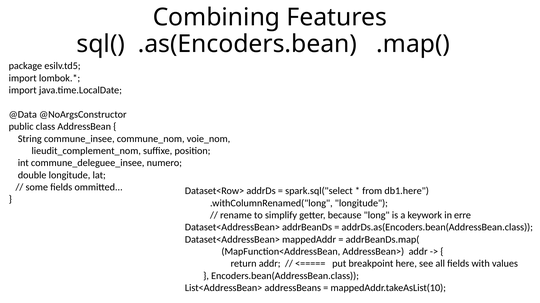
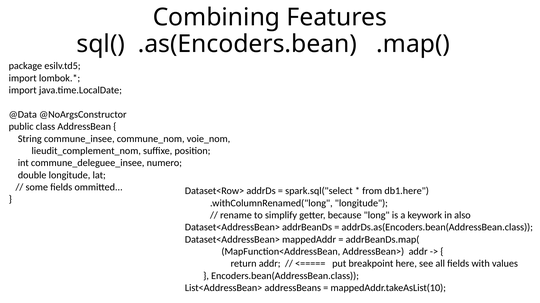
erre: erre -> also (462, 216)
